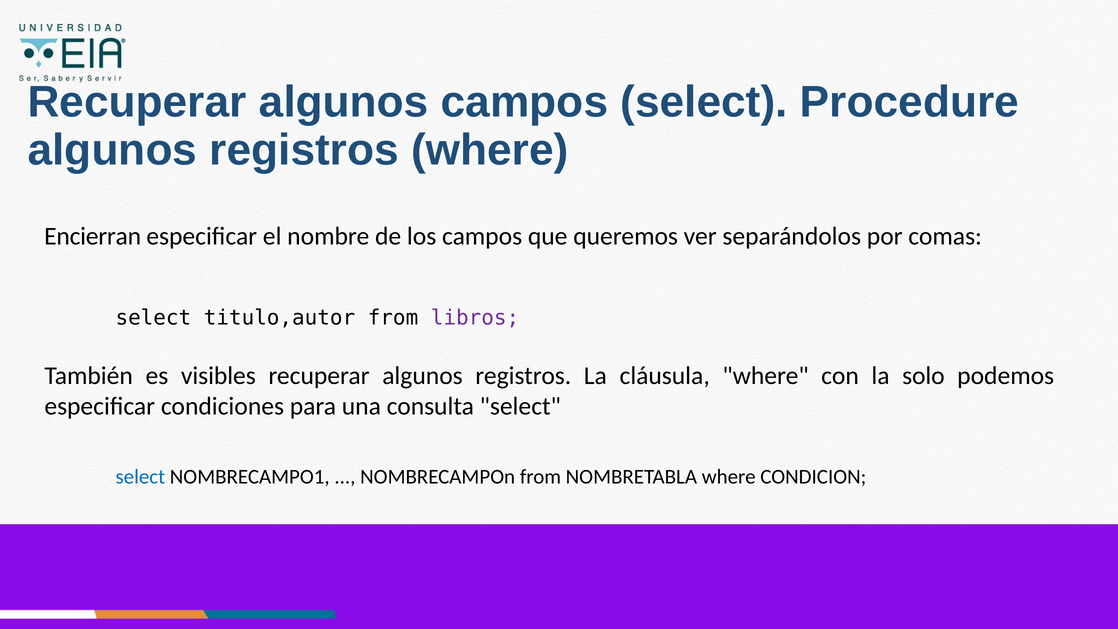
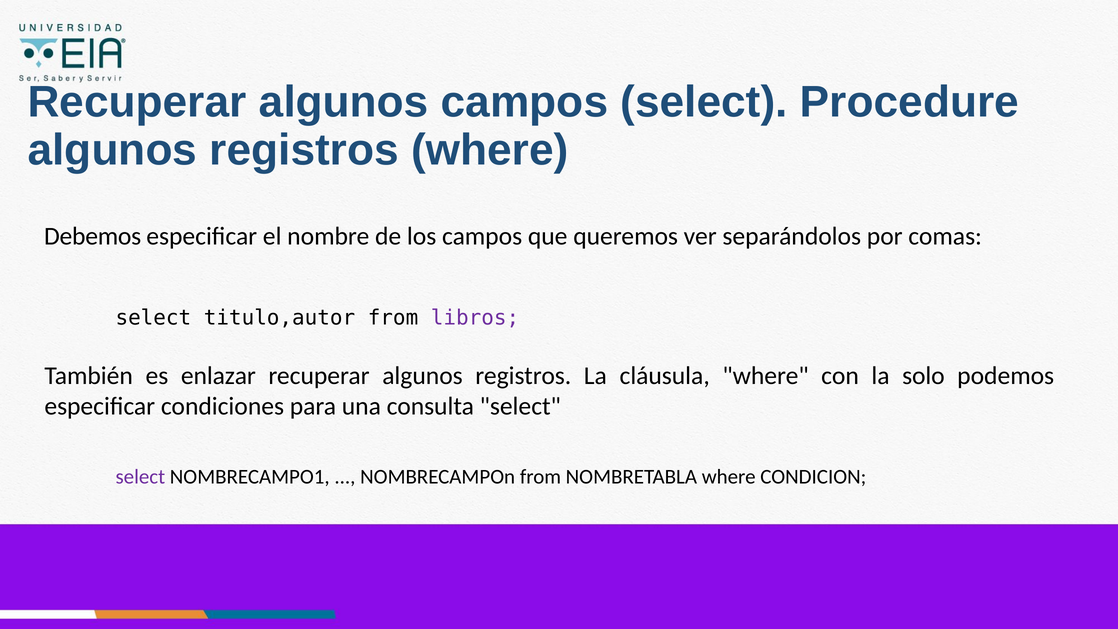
Encierran: Encierran -> Debemos (93, 236)
visibles: visibles -> enlazar (218, 376)
select colour: blue -> purple (140, 477)
